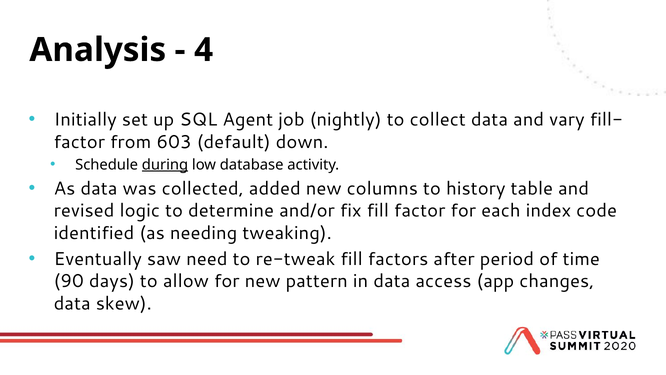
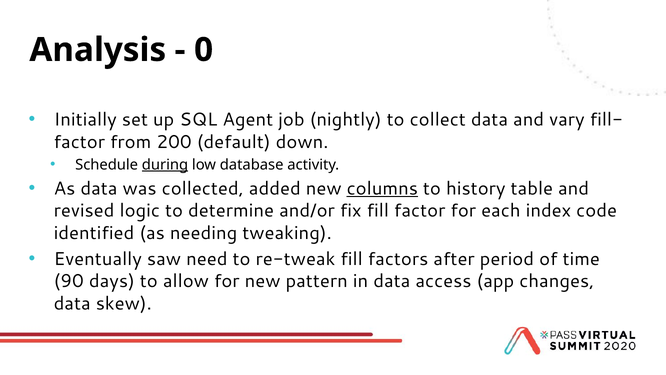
4: 4 -> 0 (204, 50)
603: 603 -> 200 (174, 142)
columns underline: none -> present (382, 188)
